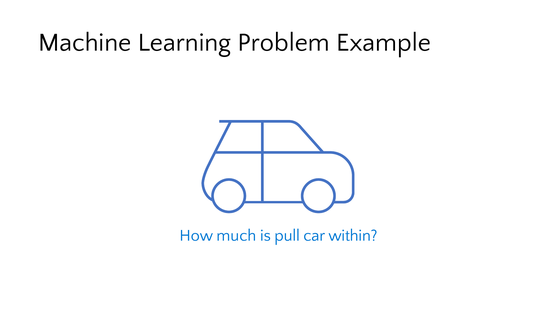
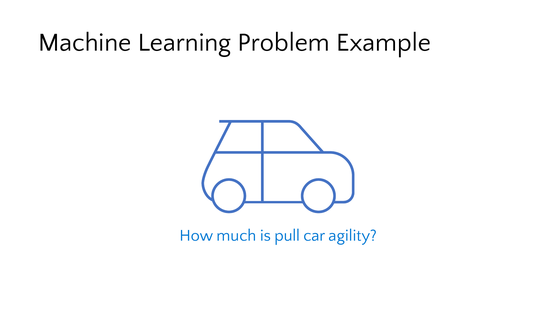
within: within -> agility (353, 235)
